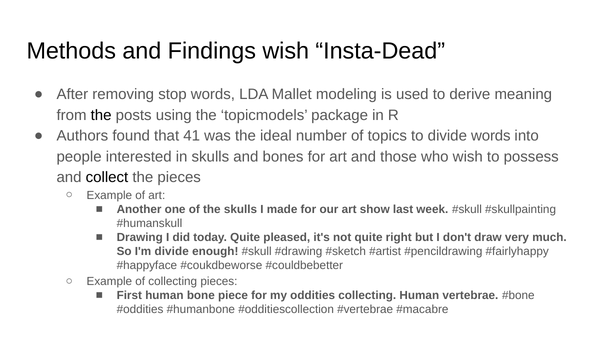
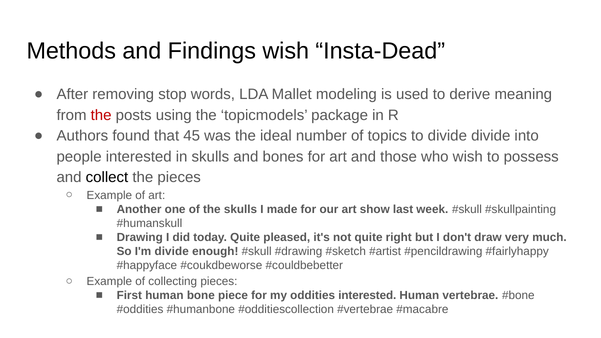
the colour: black -> red (101, 115)
41: 41 -> 45 (192, 136)
divide words: words -> divide (491, 136)
oddities collecting: collecting -> interested (367, 296)
